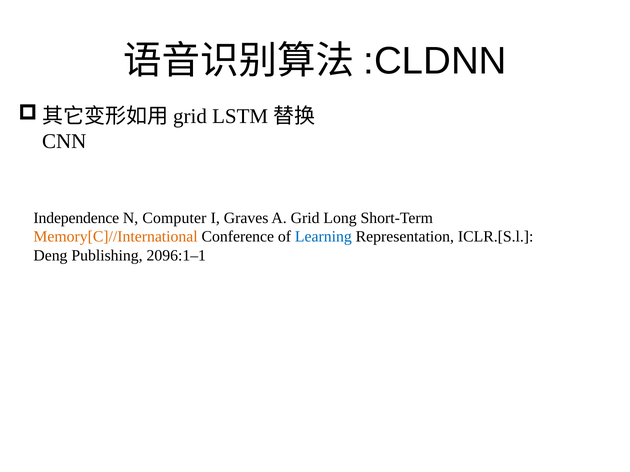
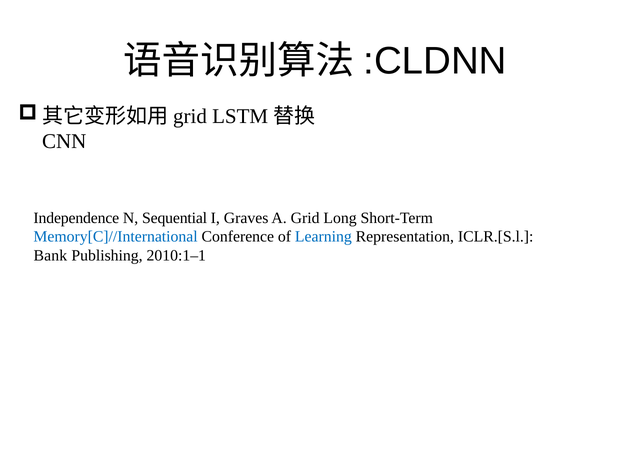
Computer: Computer -> Sequential (175, 218)
Memory[C]//International colour: orange -> blue (116, 237)
Deng: Deng -> Bank (50, 256)
2096:1–1: 2096:1–1 -> 2010:1–1 (176, 256)
